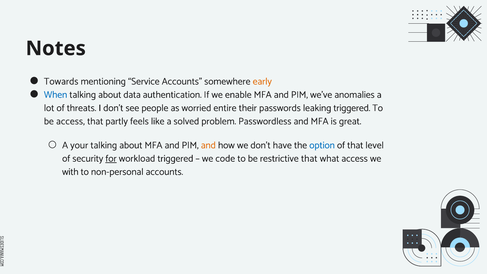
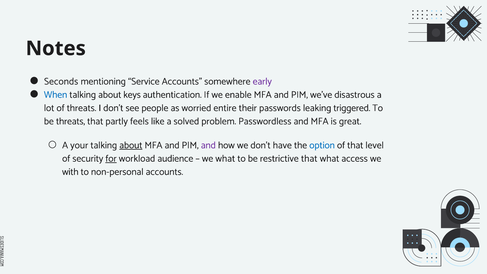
Towards: Towards -> Seconds (61, 81)
early colour: orange -> purple (262, 81)
data: data -> keys (132, 95)
anomalies: anomalies -> disastrous (354, 95)
be access: access -> threats (71, 121)
about underline: none -> present (131, 145)
and colour: orange -> purple (208, 145)
workload triggered: triggered -> audience (175, 158)
we code: code -> what (225, 158)
